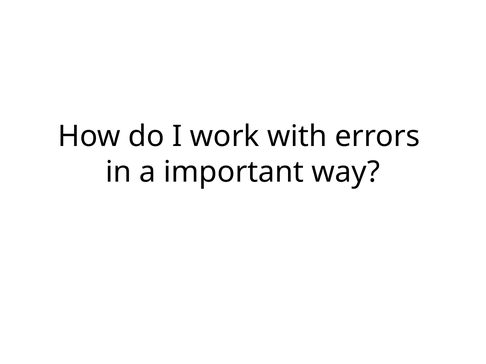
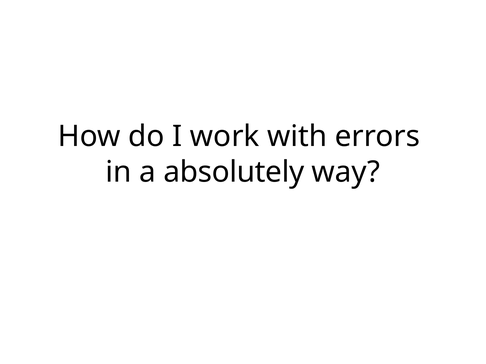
important: important -> absolutely (234, 172)
